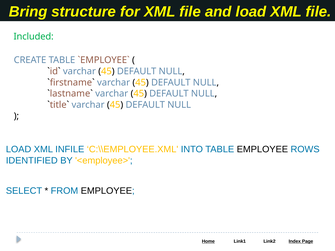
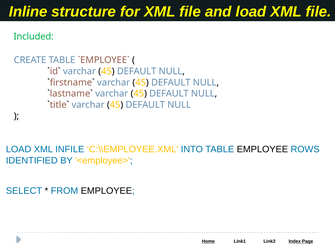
Bring: Bring -> Inline (28, 12)
